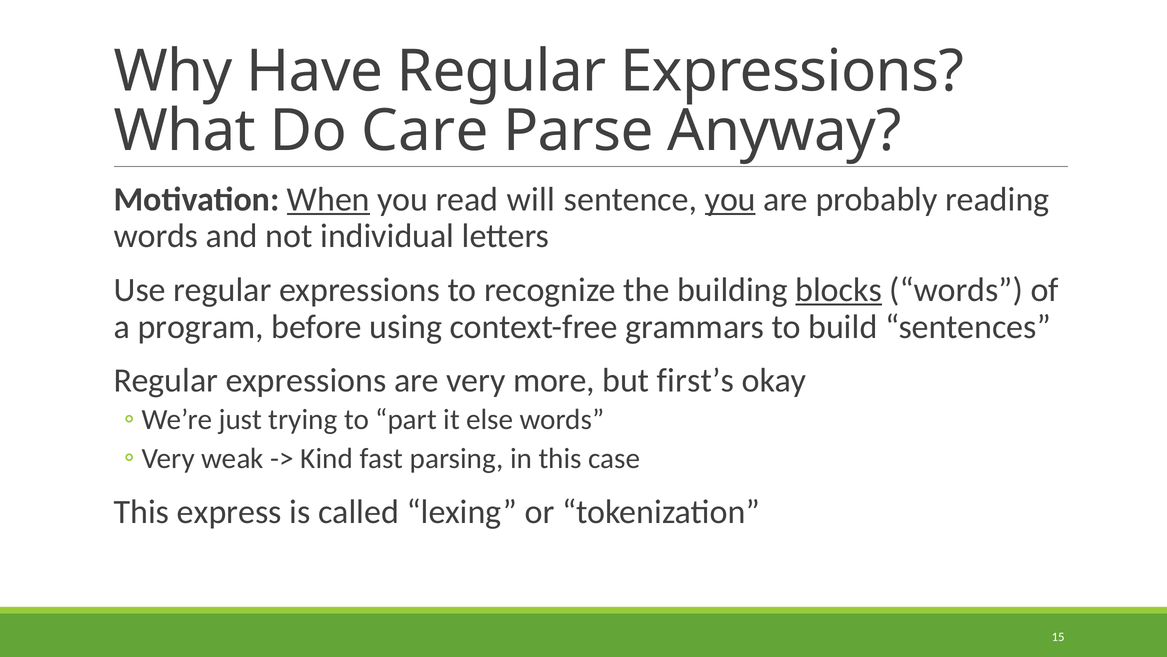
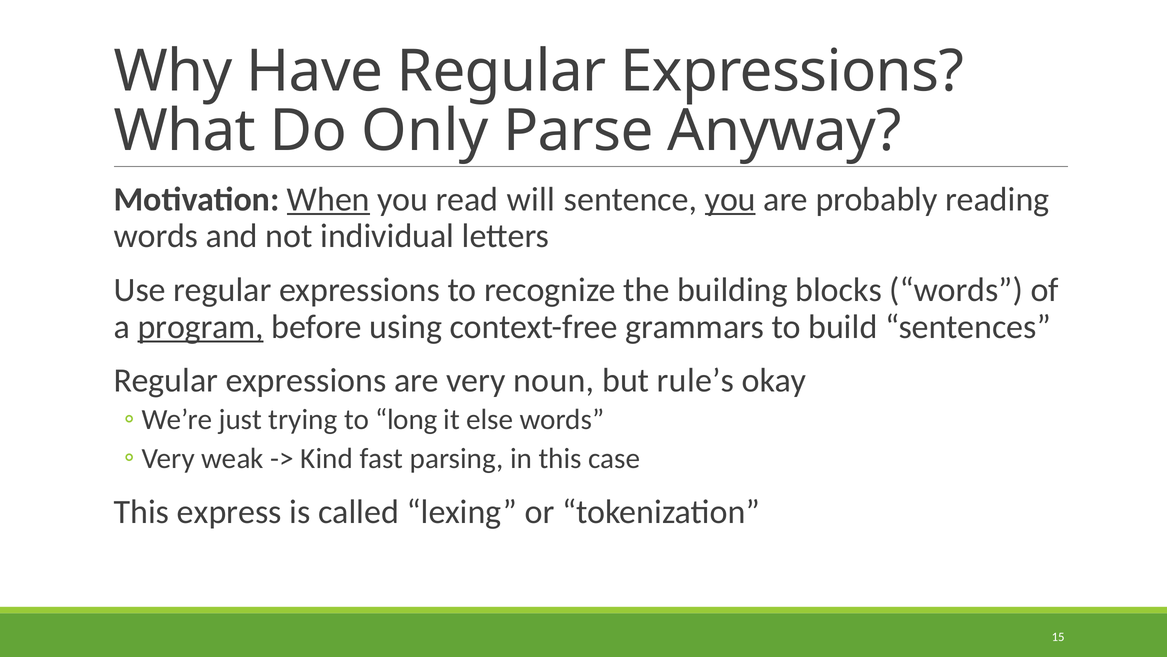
Care: Care -> Only (425, 131)
blocks underline: present -> none (839, 290)
program underline: none -> present (201, 327)
more: more -> noun (554, 380)
first’s: first’s -> rule’s (696, 380)
part: part -> long (406, 419)
